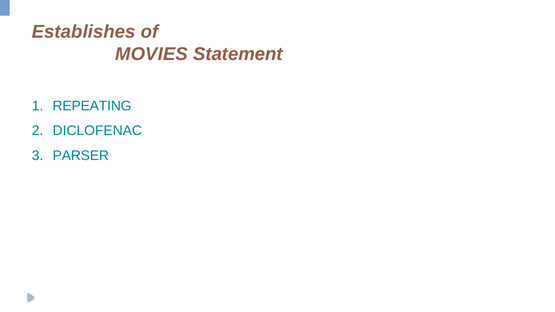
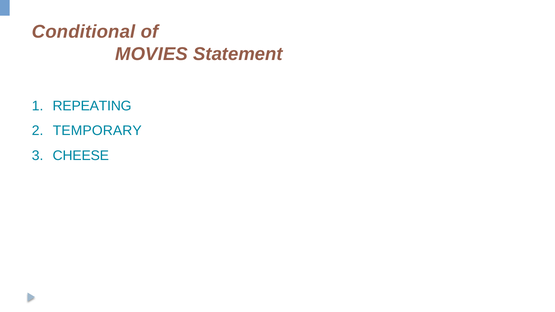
Establishes: Establishes -> Conditional (84, 32)
DICLOFENAC: DICLOFENAC -> TEMPORARY (97, 131)
PARSER: PARSER -> CHEESE (81, 156)
